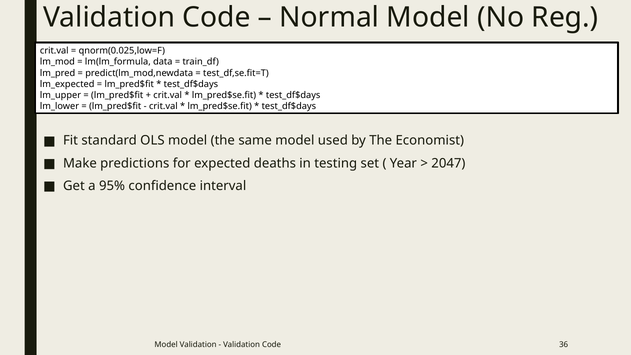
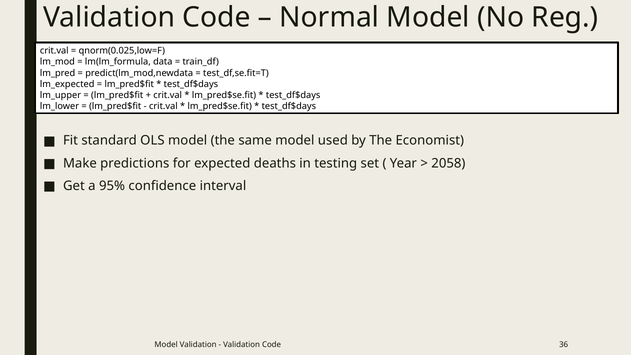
2047: 2047 -> 2058 (448, 163)
